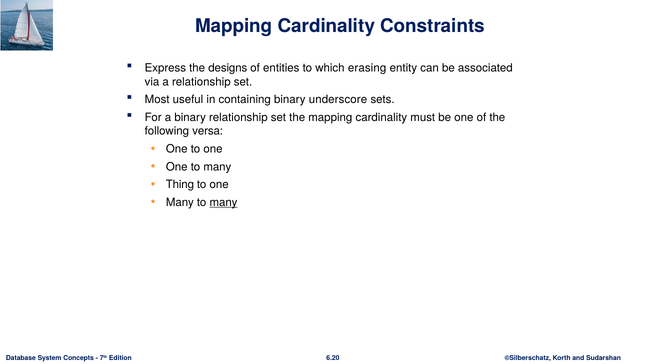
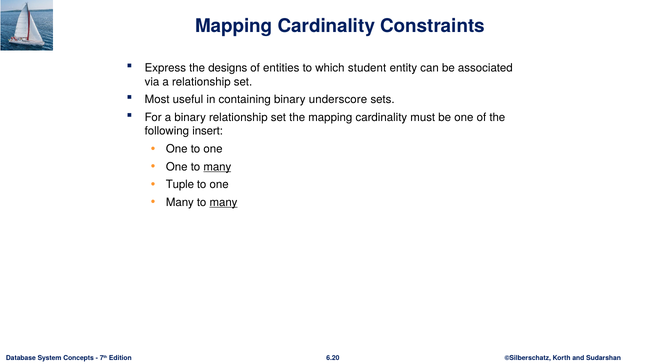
erasing: erasing -> student (367, 68)
versa: versa -> insert (208, 131)
many underline: none -> present (217, 167)
Thing: Thing -> Tuple (180, 184)
